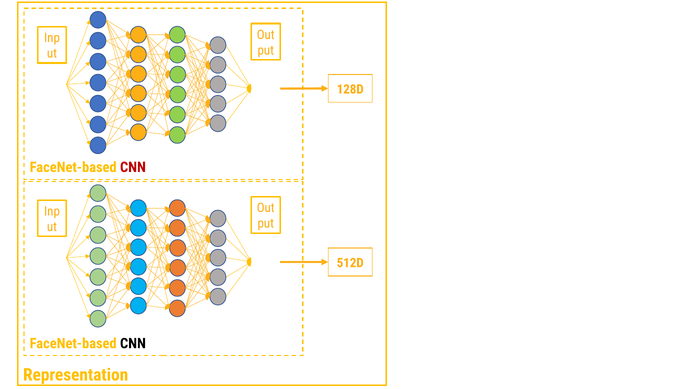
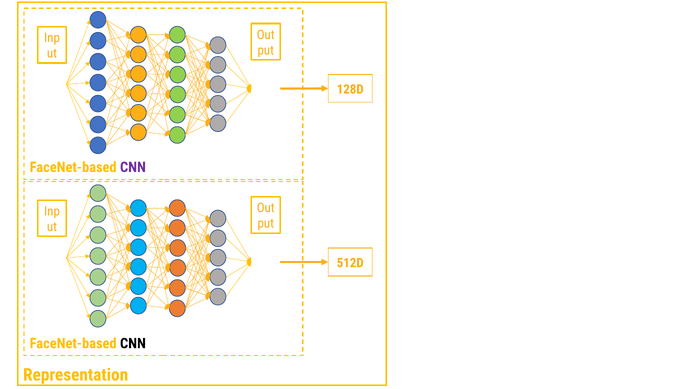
CNN colour: red -> purple (133, 167)
